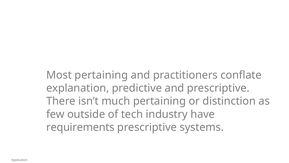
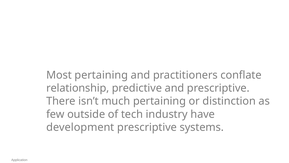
explanation: explanation -> relationship (78, 88)
requirements: requirements -> development (80, 127)
